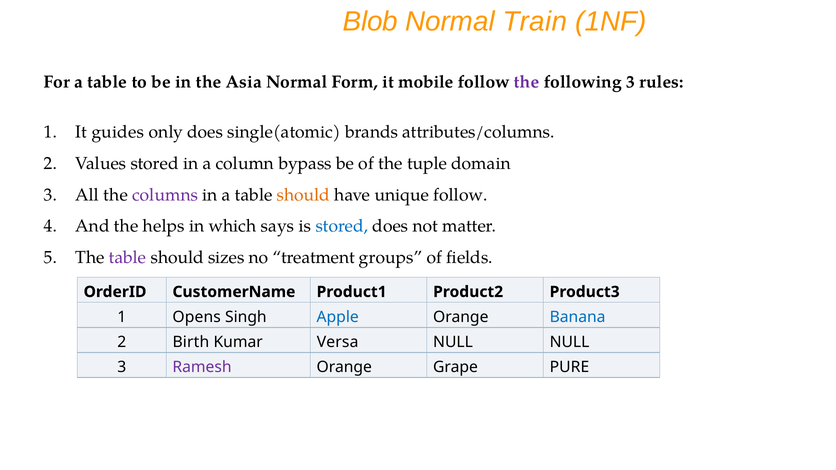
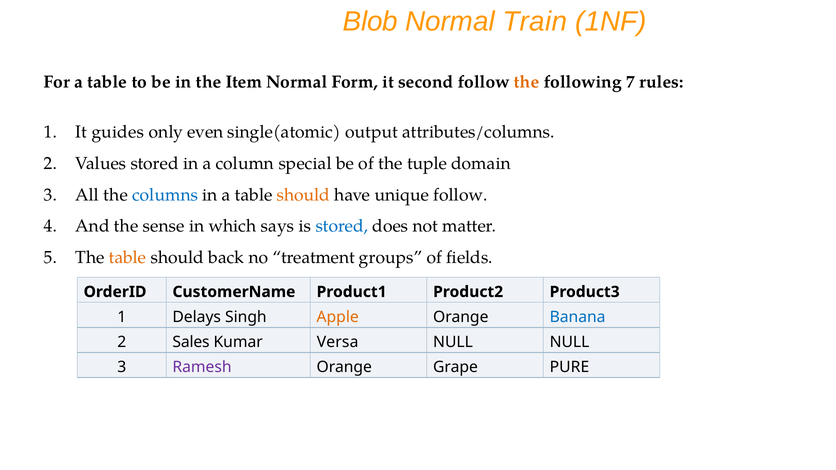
Asia: Asia -> Item (244, 82)
mobile: mobile -> second (426, 82)
the colour: purple -> orange (527, 82)
following 3: 3 -> 7 (630, 82)
only does: does -> even (205, 132)
brands: brands -> output (372, 132)
bypass: bypass -> special (305, 164)
columns colour: purple -> blue (165, 195)
helps: helps -> sense (164, 226)
table colour: purple -> orange (128, 258)
sizes: sizes -> back (226, 258)
Opens: Opens -> Delays (197, 317)
Apple colour: blue -> orange (338, 317)
Birth: Birth -> Sales (191, 342)
